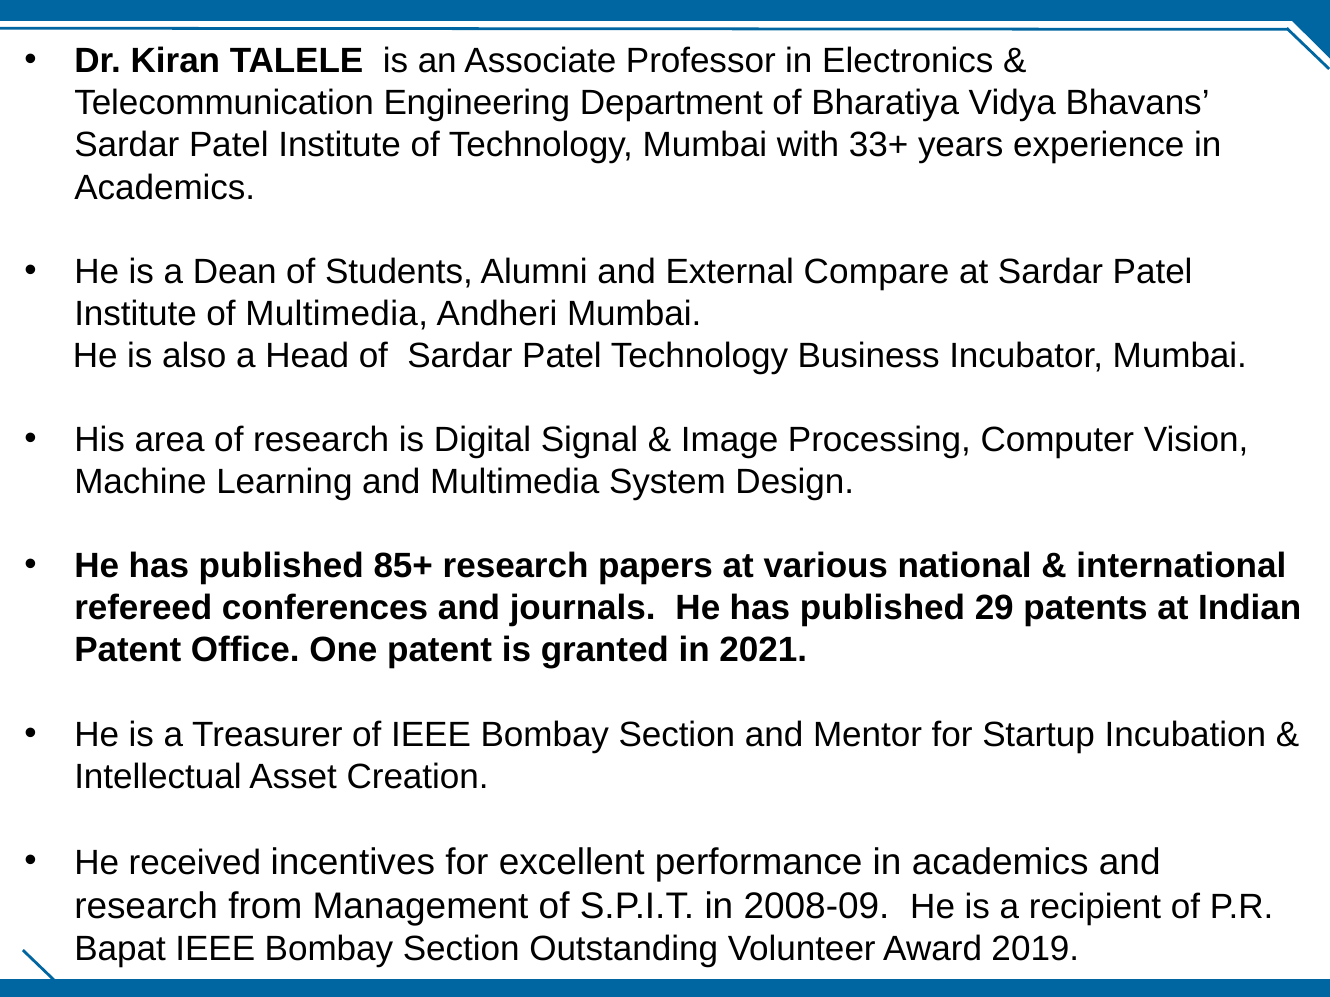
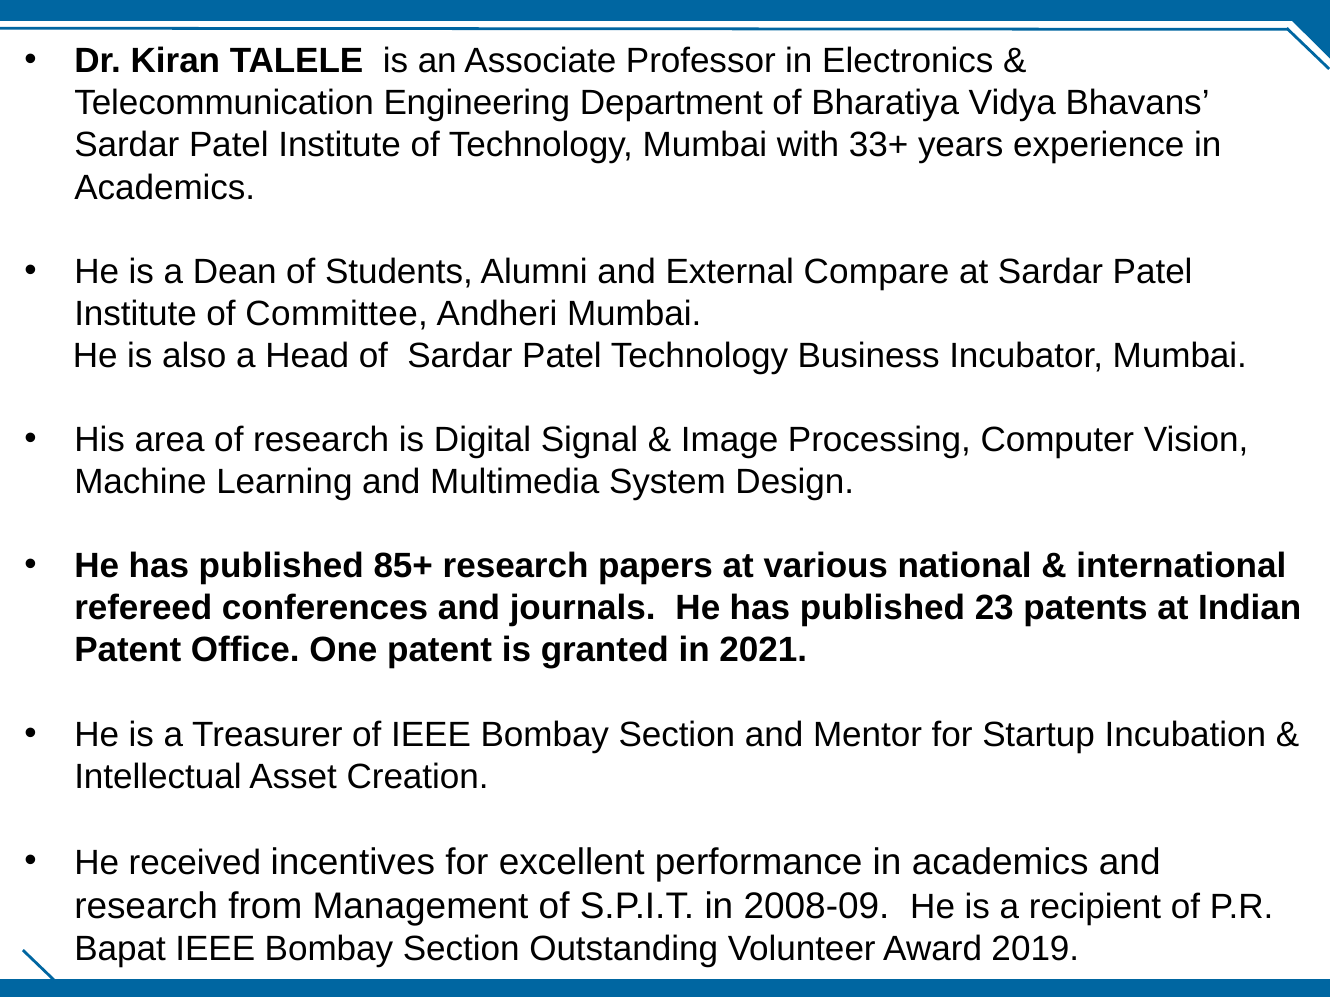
of Multimedia: Multimedia -> Committee (337, 314)
29: 29 -> 23 (994, 609)
